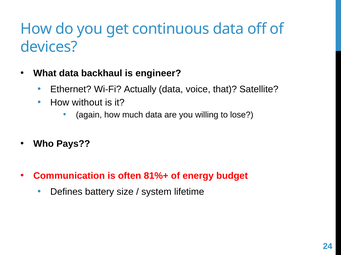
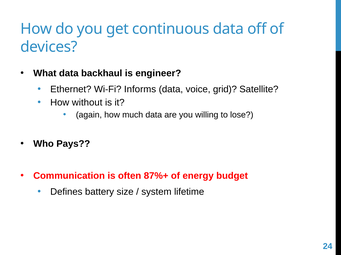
Actually: Actually -> Informs (140, 90)
that: that -> grid (225, 90)
81%+: 81%+ -> 87%+ (156, 176)
